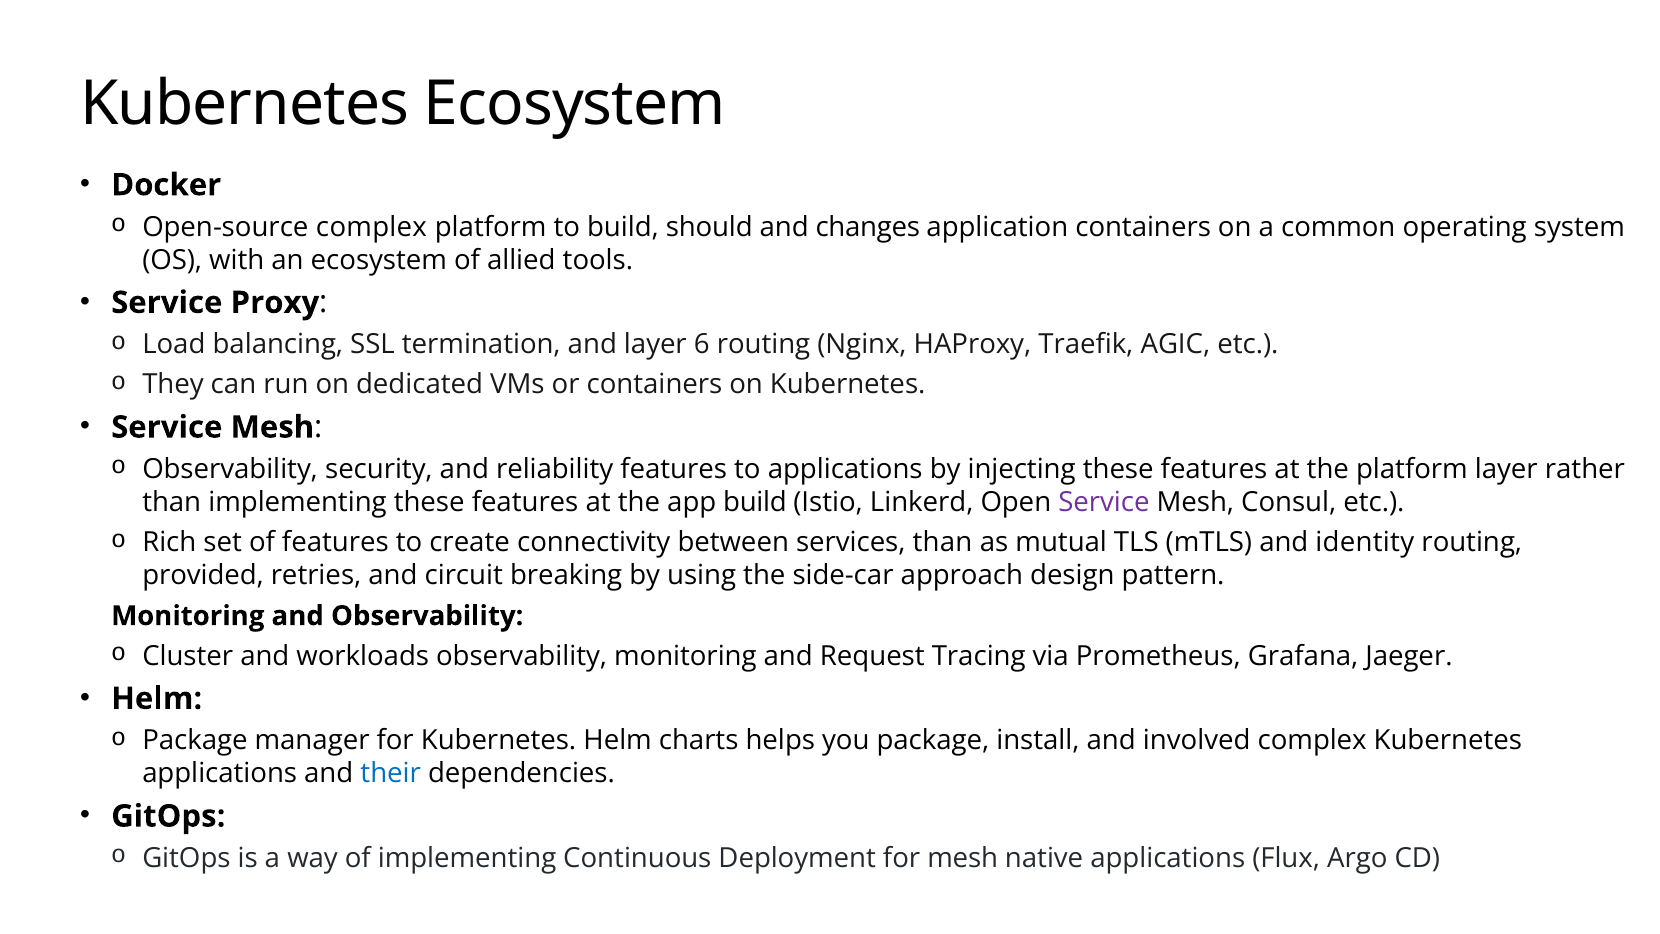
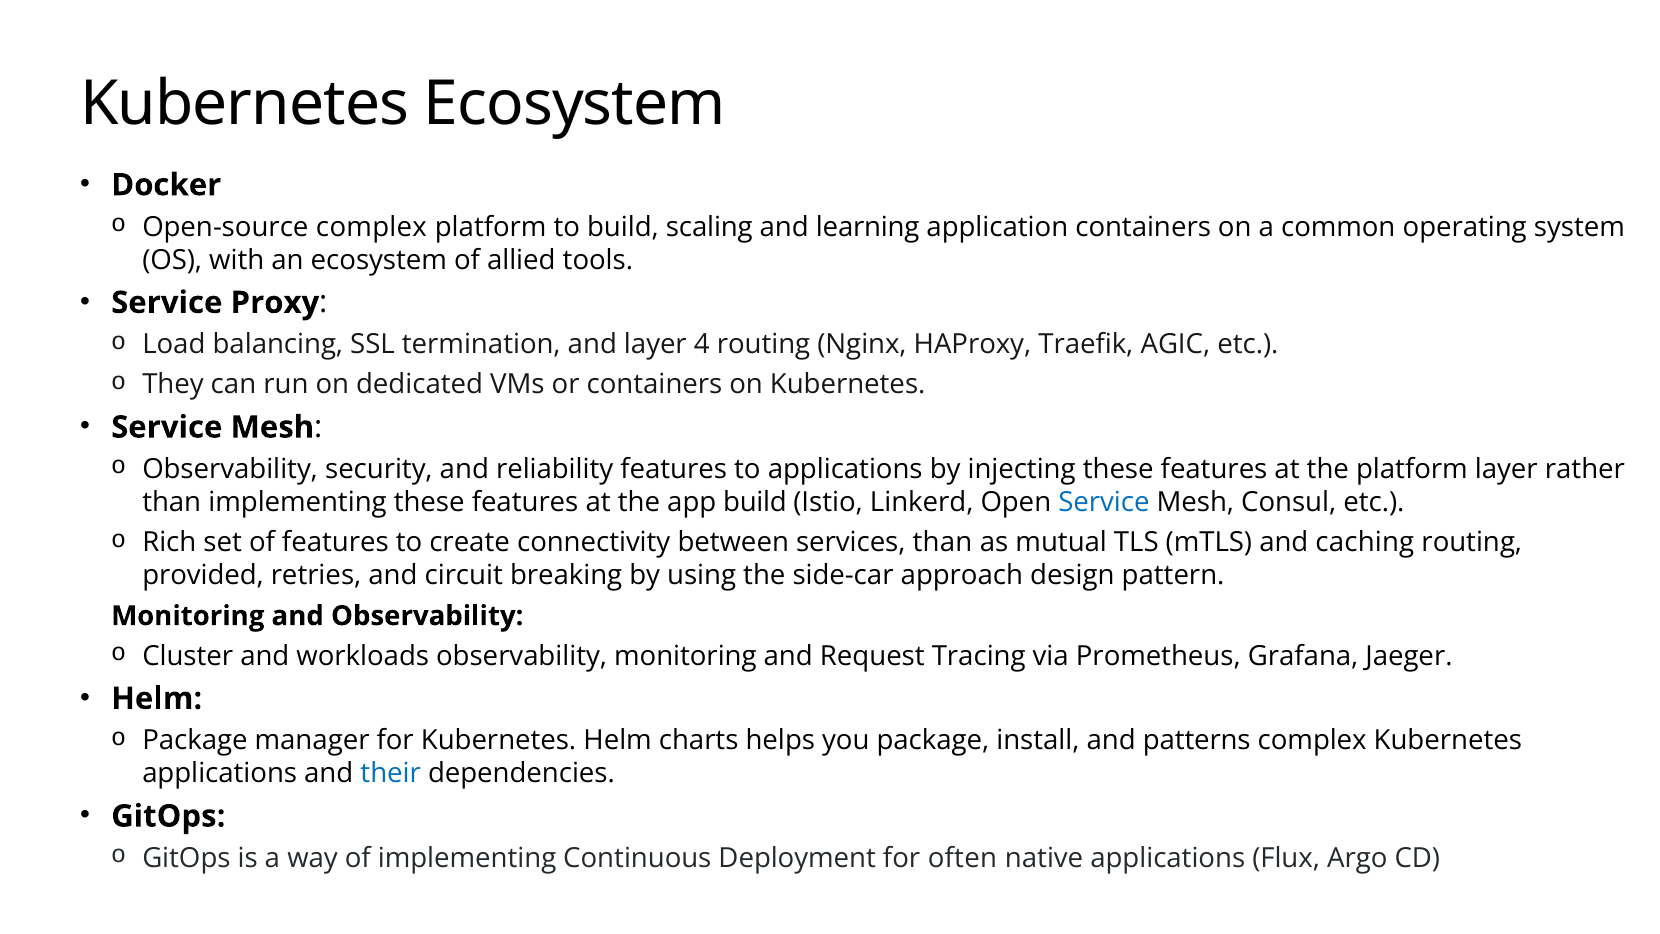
should: should -> scaling (709, 227)
changes: changes -> learning (868, 227)
6: 6 -> 4 (702, 345)
Service colour: purple -> blue (1104, 502)
identity: identity -> caching (1365, 542)
involved: involved -> patterns (1197, 740)
for mesh: mesh -> often (962, 858)
